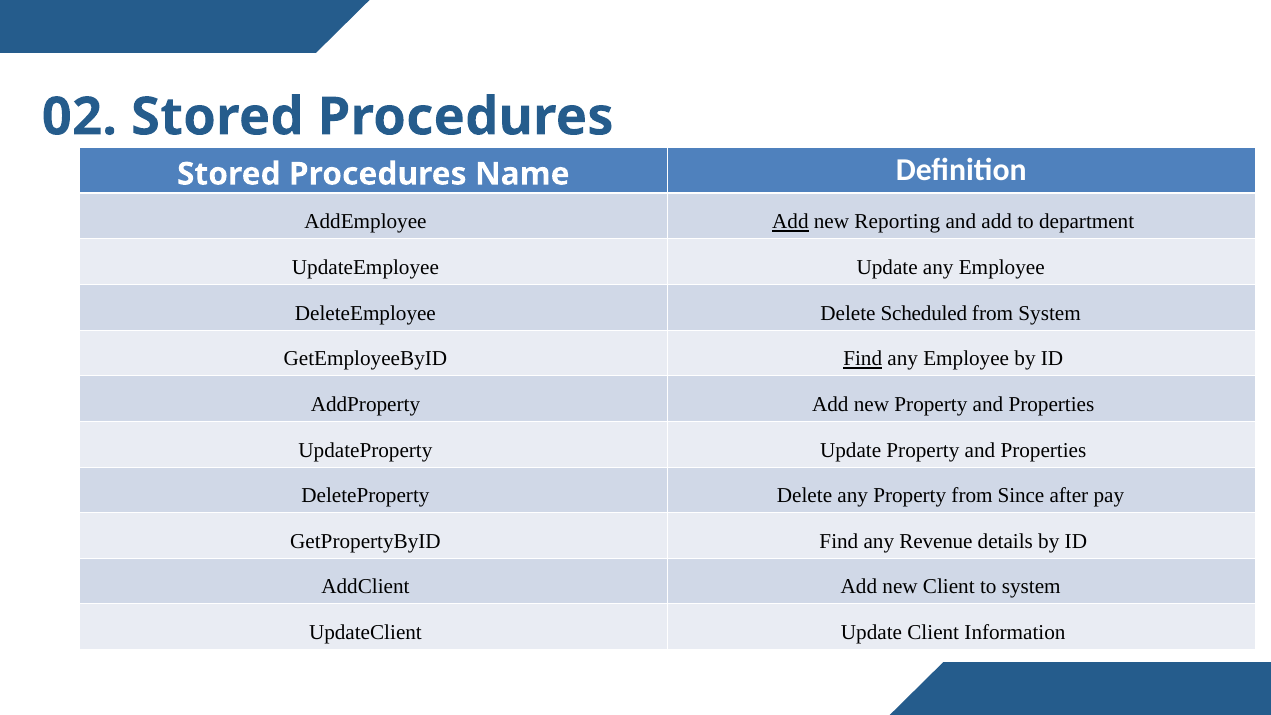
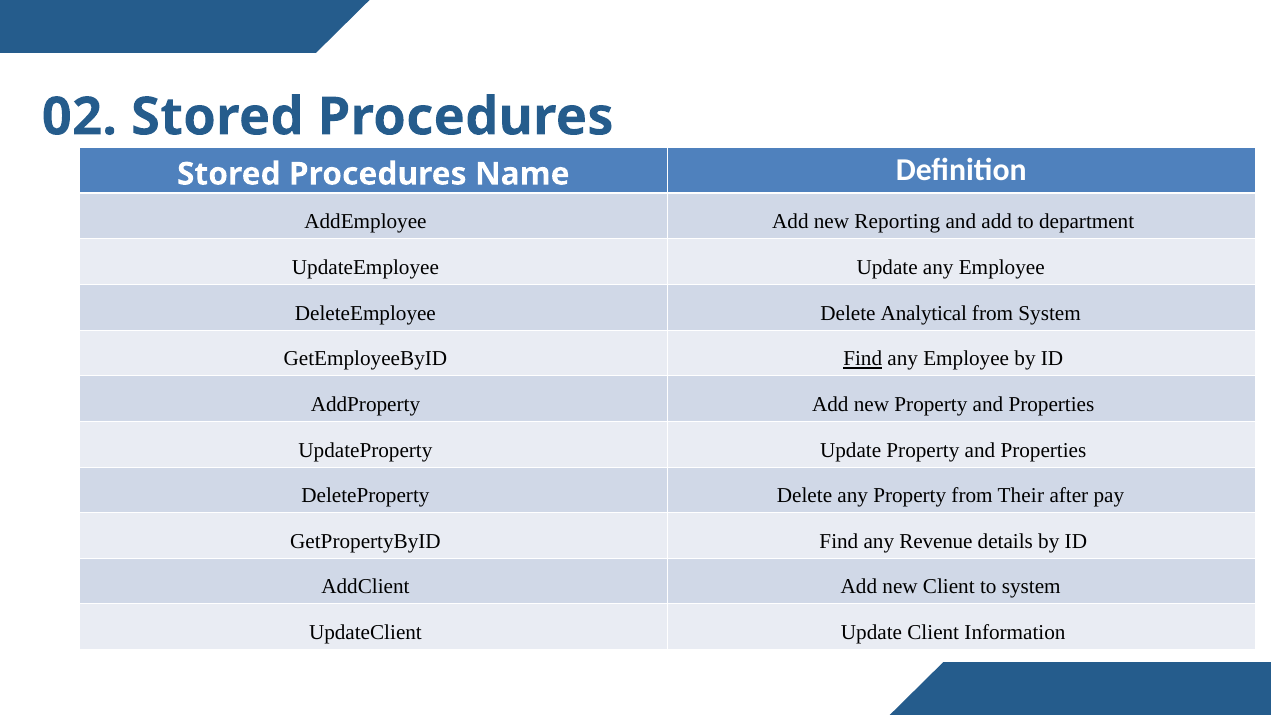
Add underline: present -> none (790, 222)
Scheduled: Scheduled -> Analytical (924, 313)
Since: Since -> Their (1021, 496)
